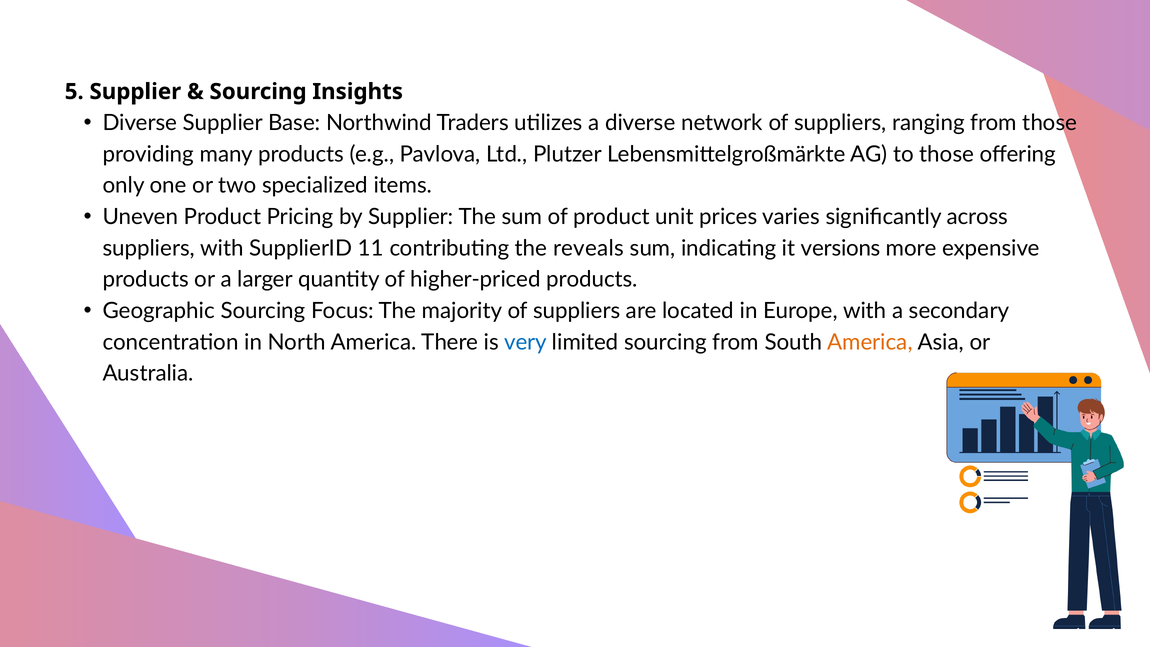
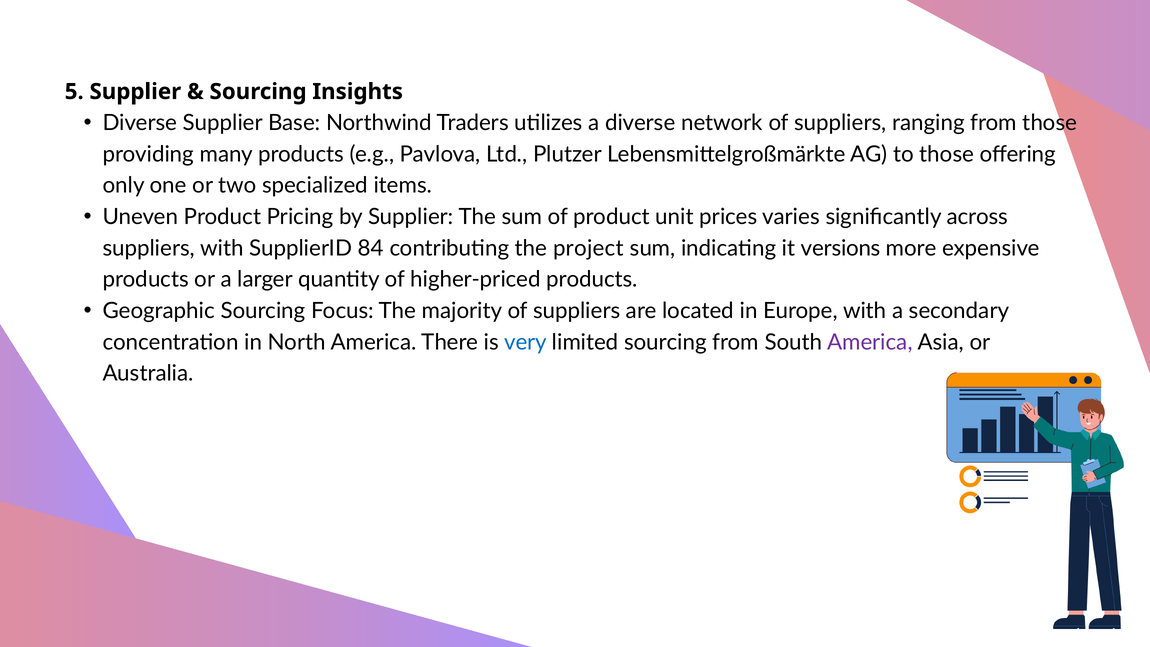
11: 11 -> 84 (371, 248)
reveals: reveals -> project (588, 248)
America colour: orange -> purple (870, 342)
